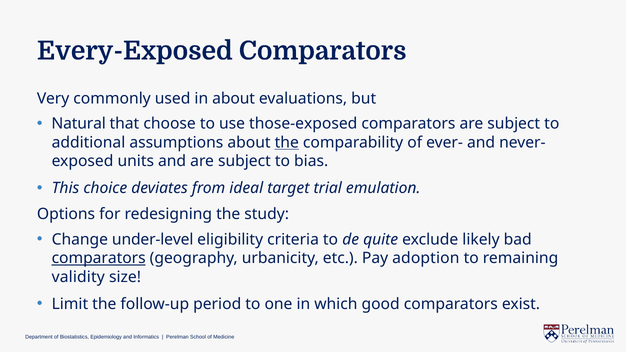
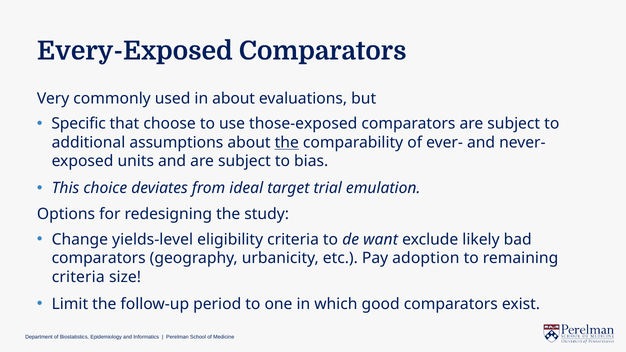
Natural: Natural -> Specific (79, 124)
under-level: under-level -> yields-level (153, 240)
quite: quite -> want (381, 240)
comparators underline: present -> none (99, 258)
validity: validity -> criteria (78, 277)
